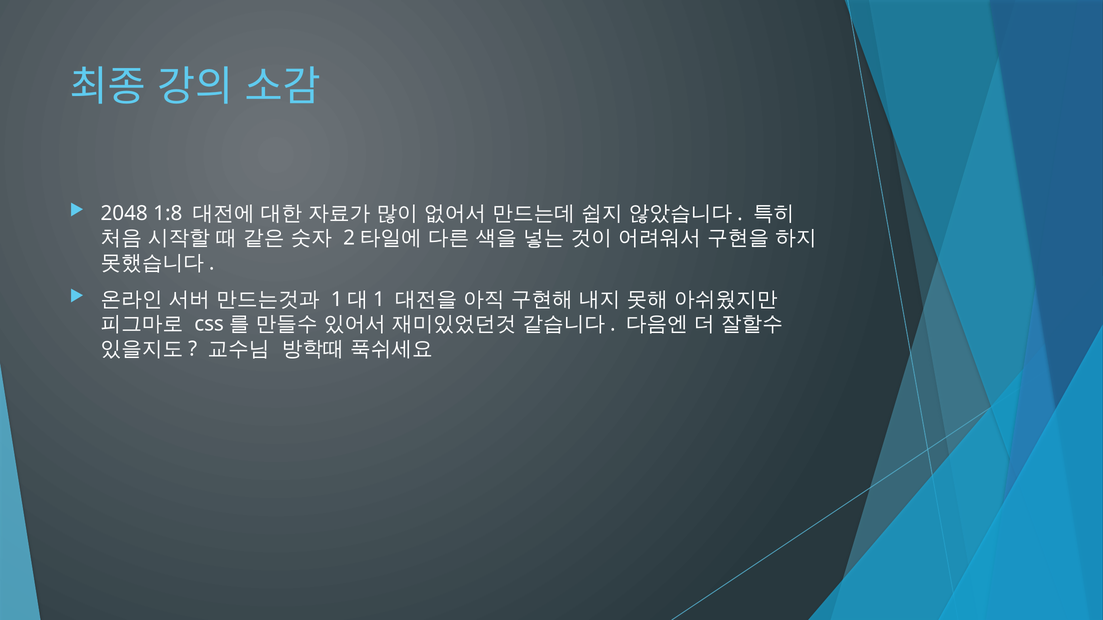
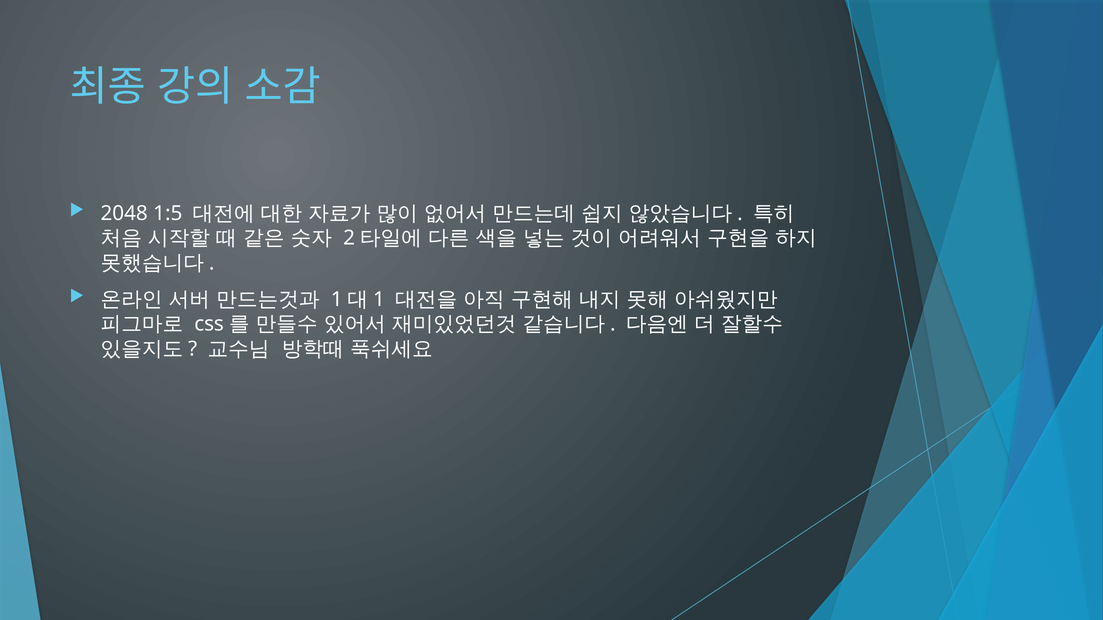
1:8: 1:8 -> 1:5 (168, 213)
